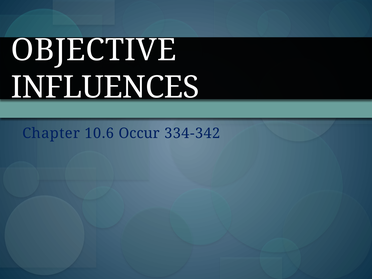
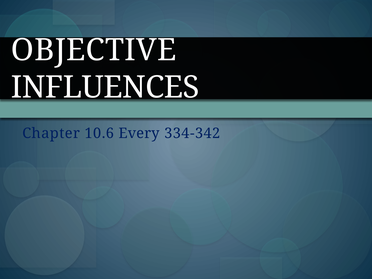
Occur: Occur -> Every (139, 133)
